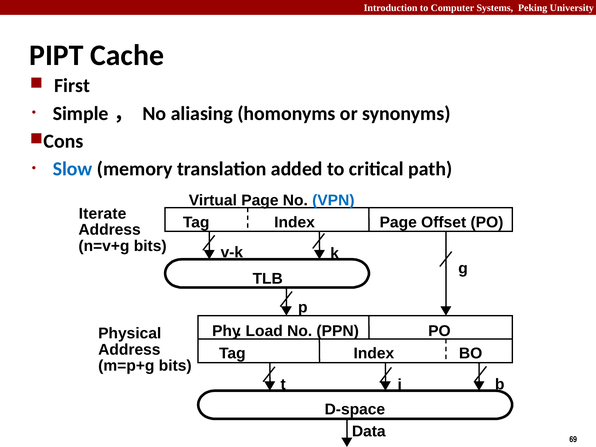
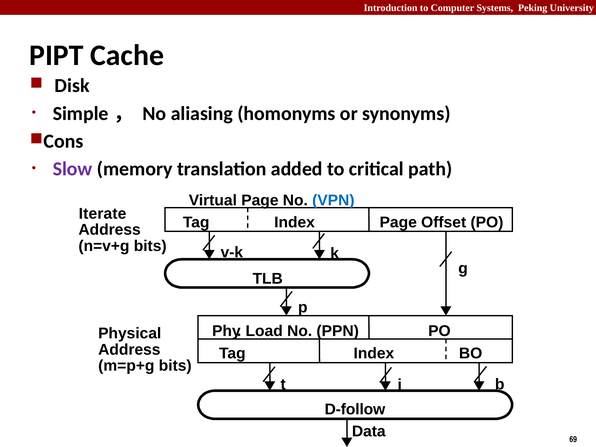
First: First -> Disk (72, 86)
Slow colour: blue -> purple (73, 169)
D-space: D-space -> D-follow (355, 409)
